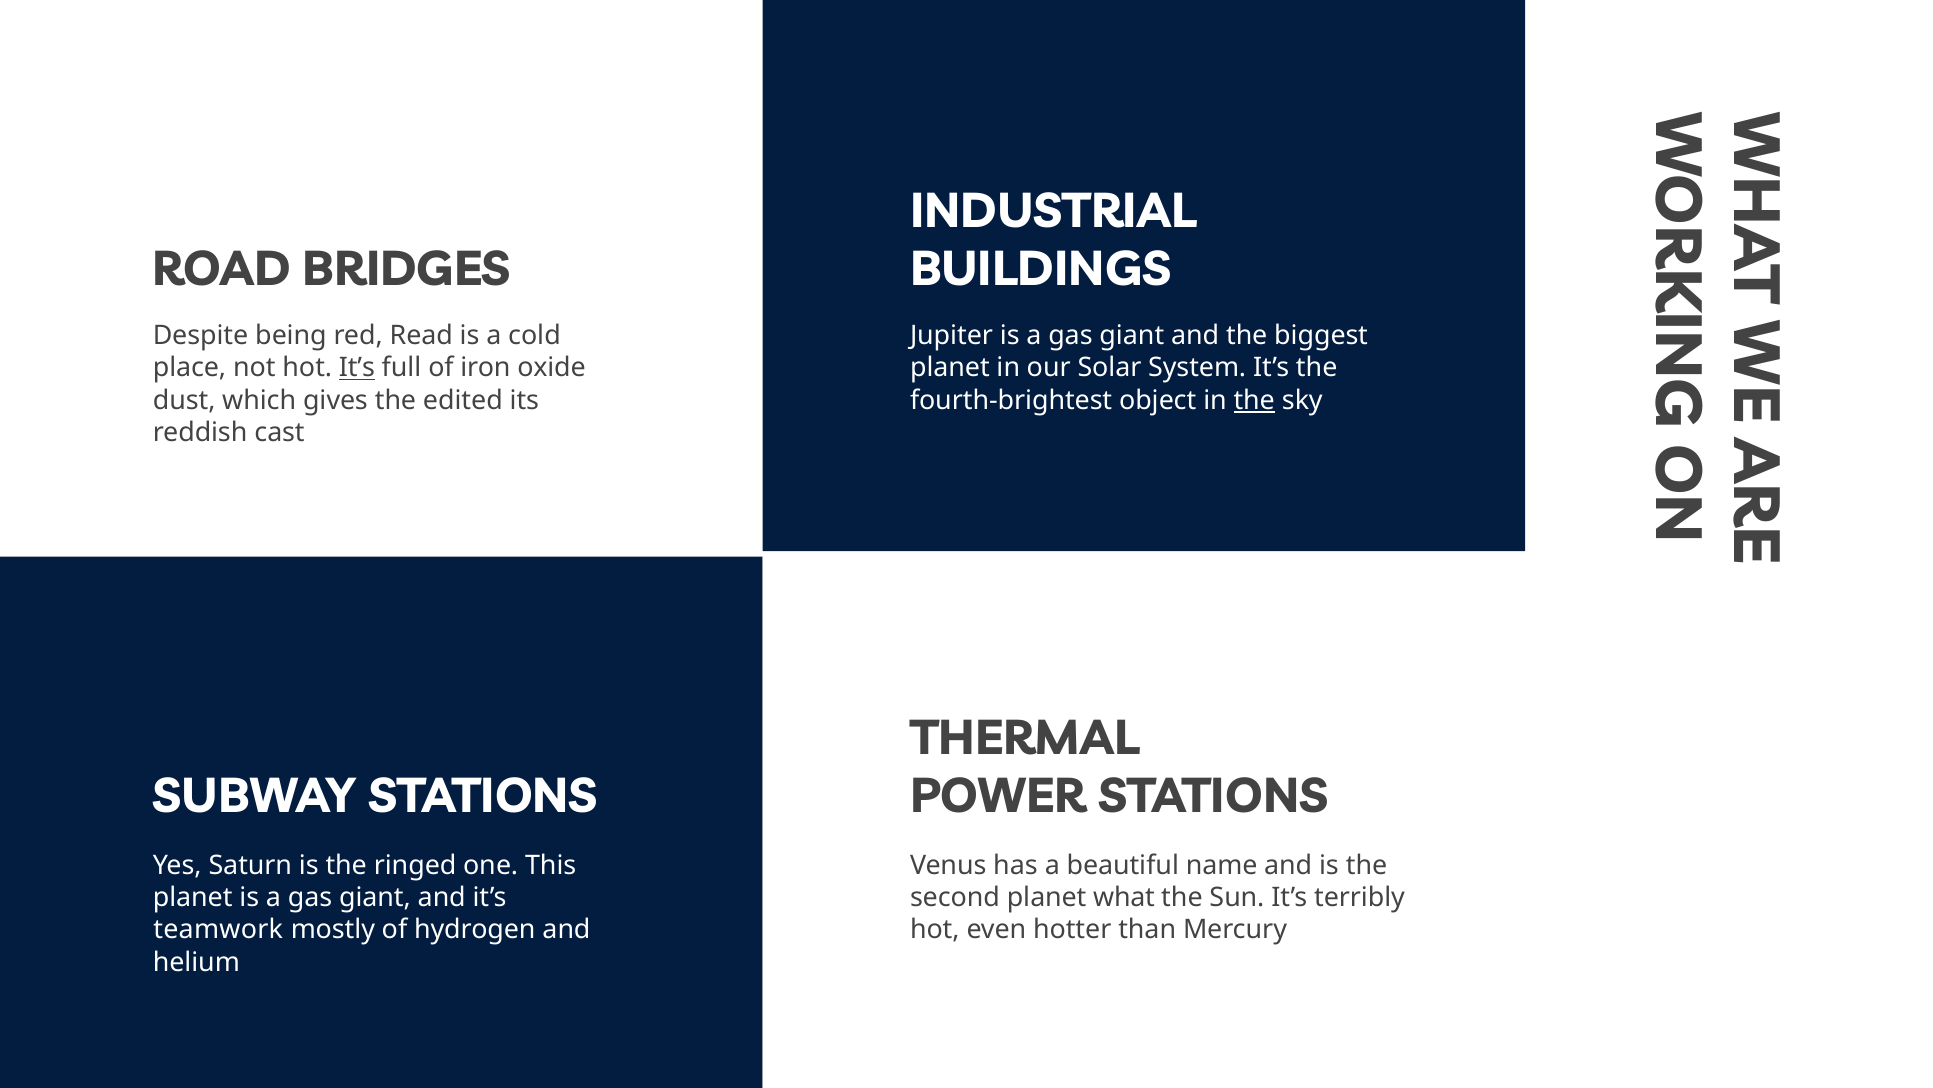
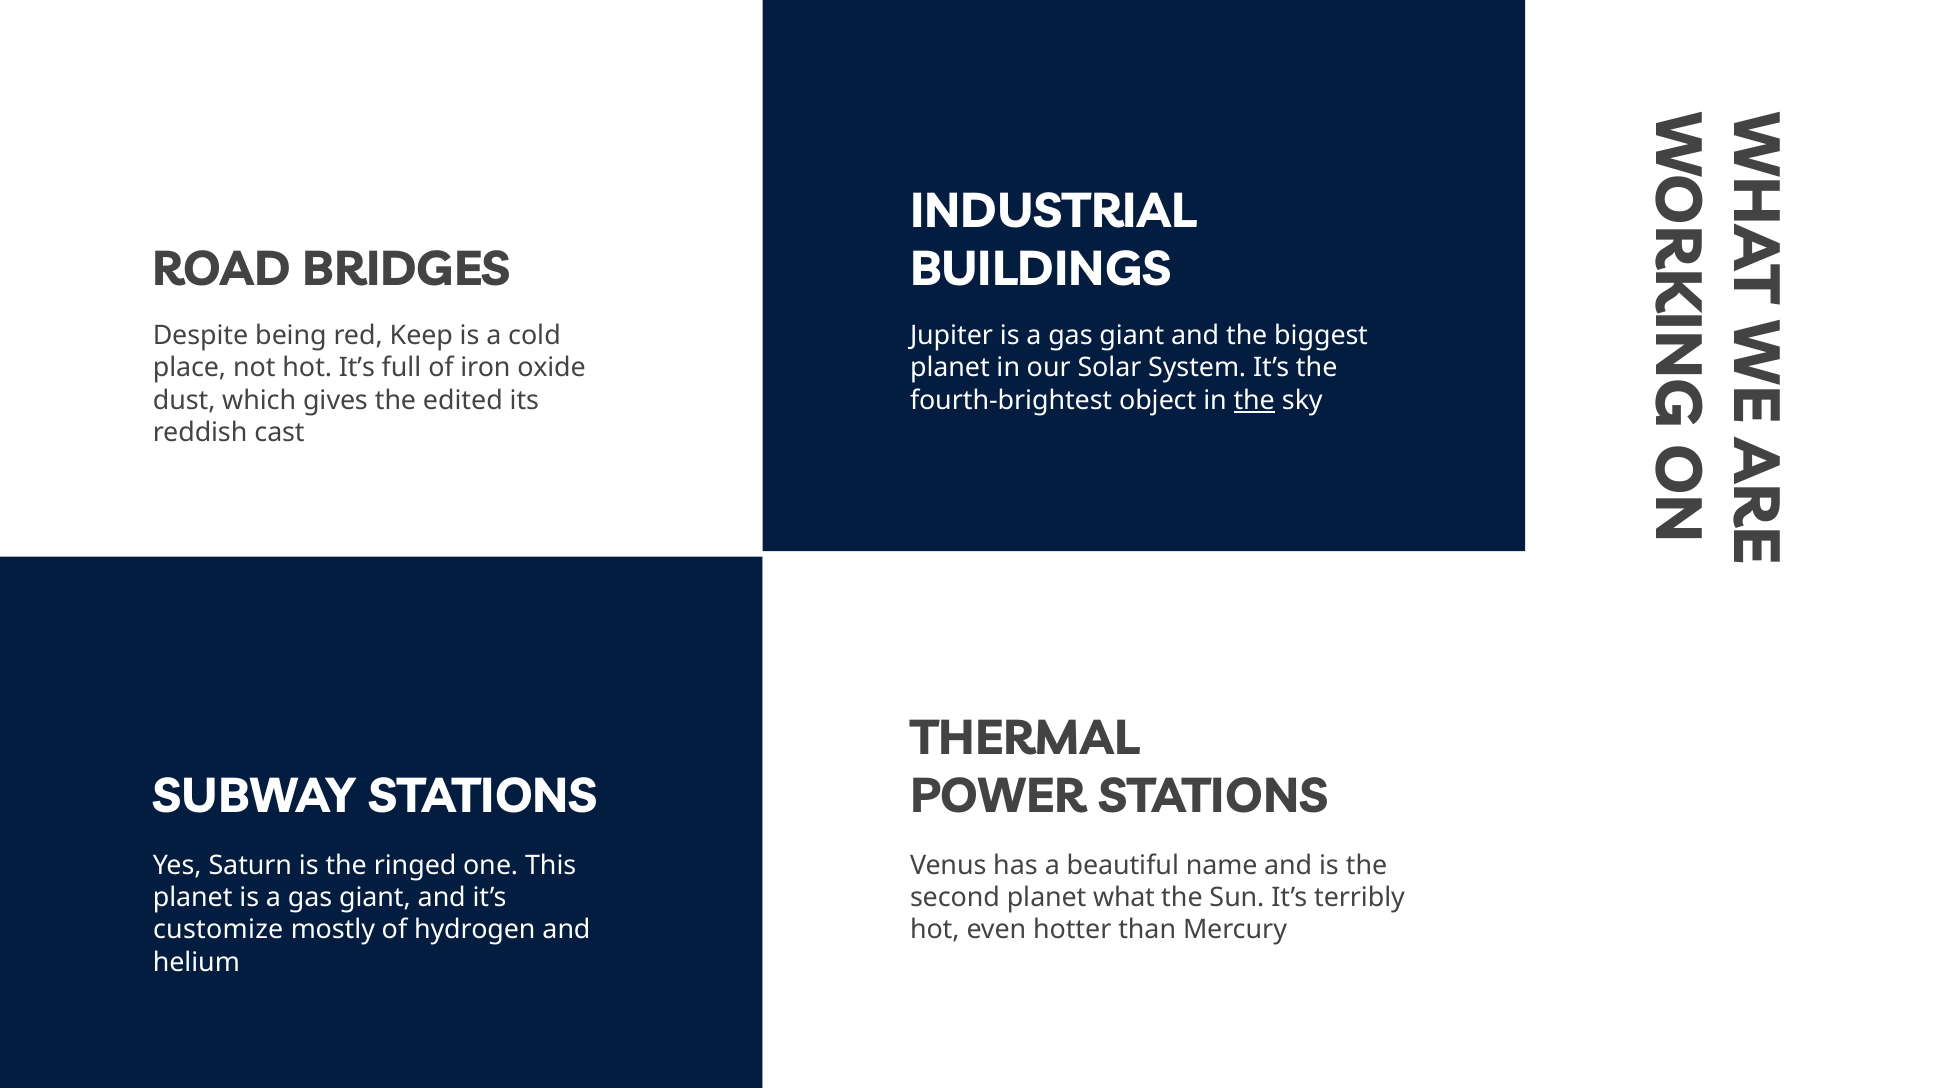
Read: Read -> Keep (421, 336)
It’s underline: present -> none (357, 368)
teamwork: teamwork -> customize (218, 929)
